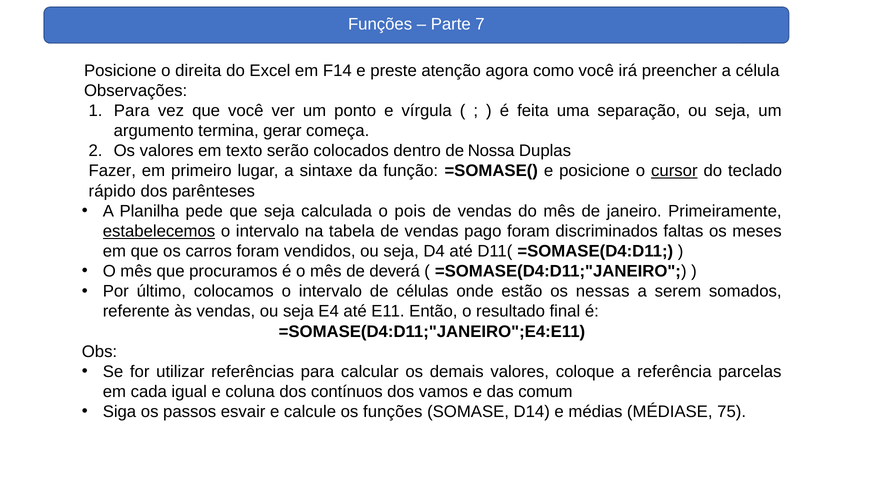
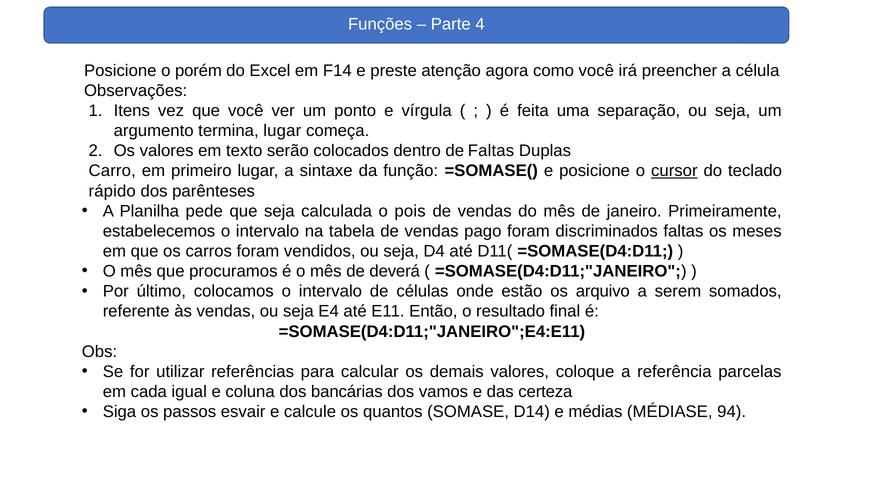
7: 7 -> 4 (480, 24)
direita: direita -> porém (198, 71)
Para: Para -> Itens (132, 111)
termina gerar: gerar -> lugar (282, 131)
de Nossa: Nossa -> Faltas (491, 151)
Fazer: Fazer -> Carro (112, 171)
estabelecemos underline: present -> none (159, 231)
nessas: nessas -> arquivo (603, 292)
contínuos: contínuos -> bancárias (347, 392)
comum: comum -> certeza (545, 392)
os funções: funções -> quantos (393, 412)
75: 75 -> 94 (732, 412)
